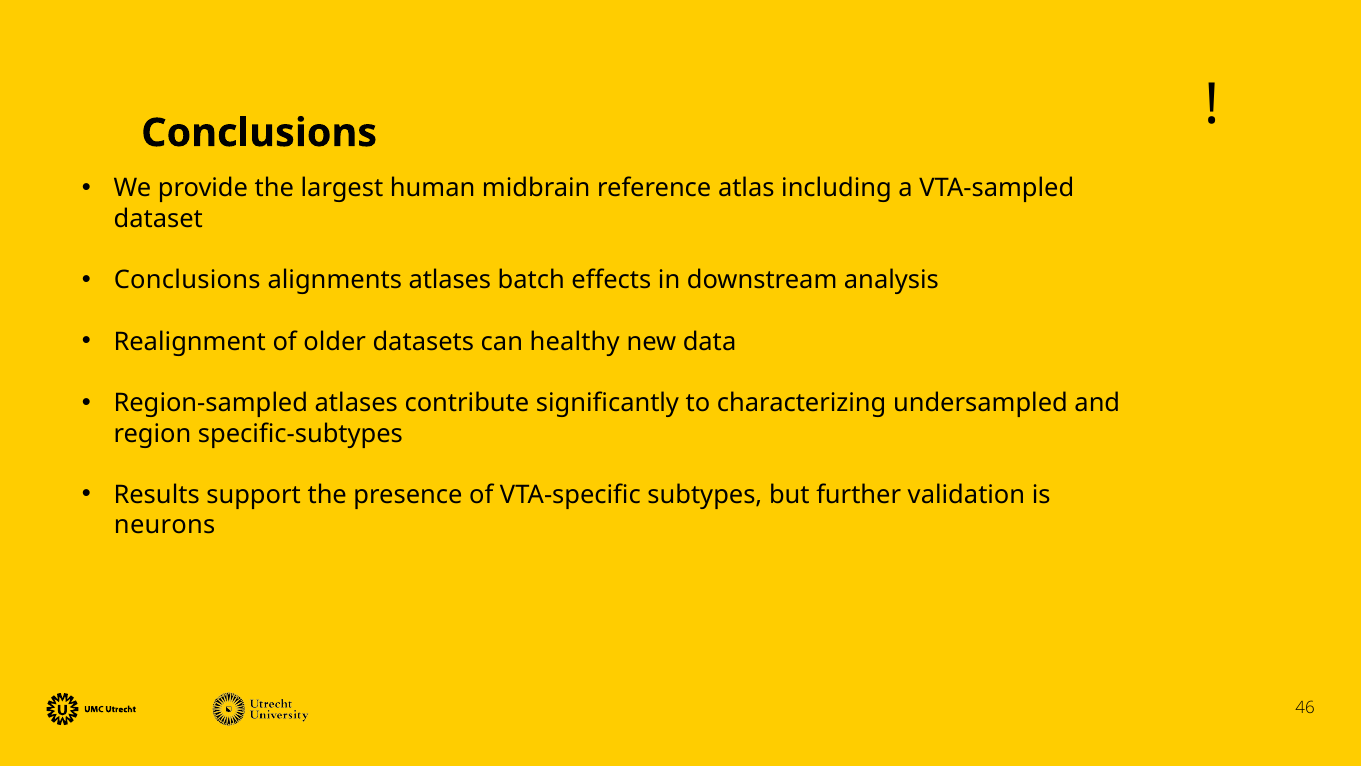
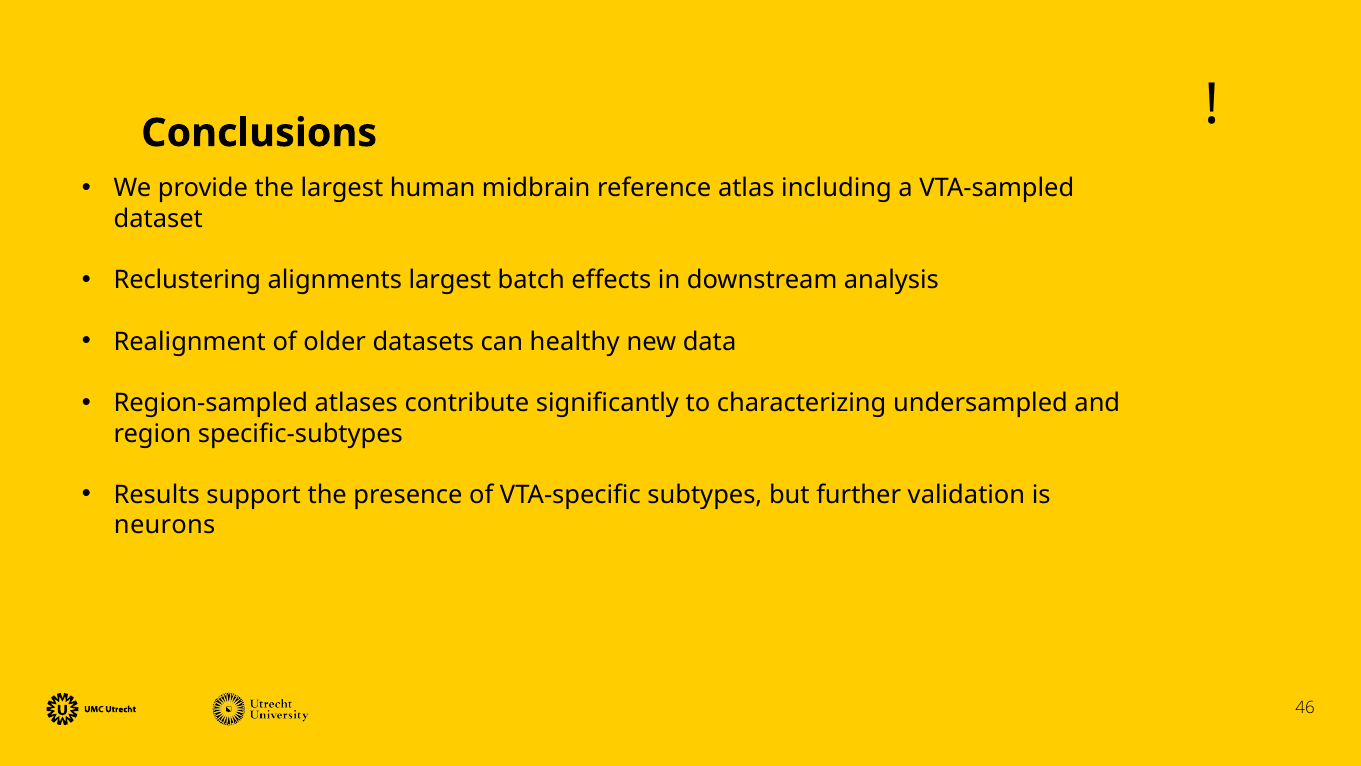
Conclusions: Conclusions -> Reclustering (187, 280)
alignments atlases: atlases -> largest (450, 280)
